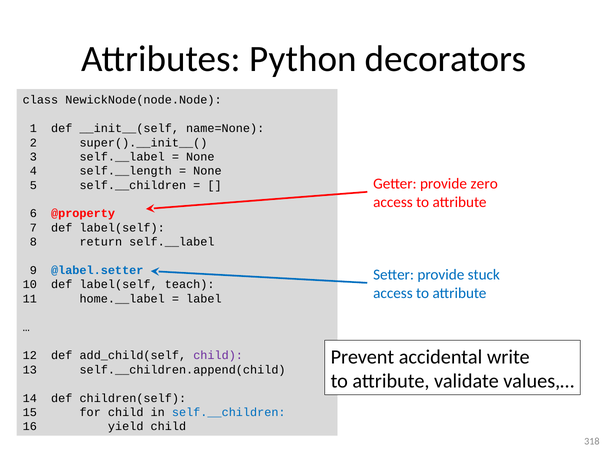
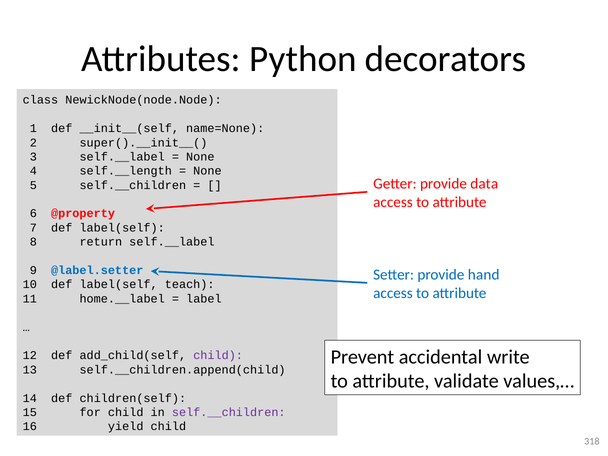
zero: zero -> data (484, 184)
stuck: stuck -> hand (484, 275)
self.__children colour: blue -> purple (229, 412)
